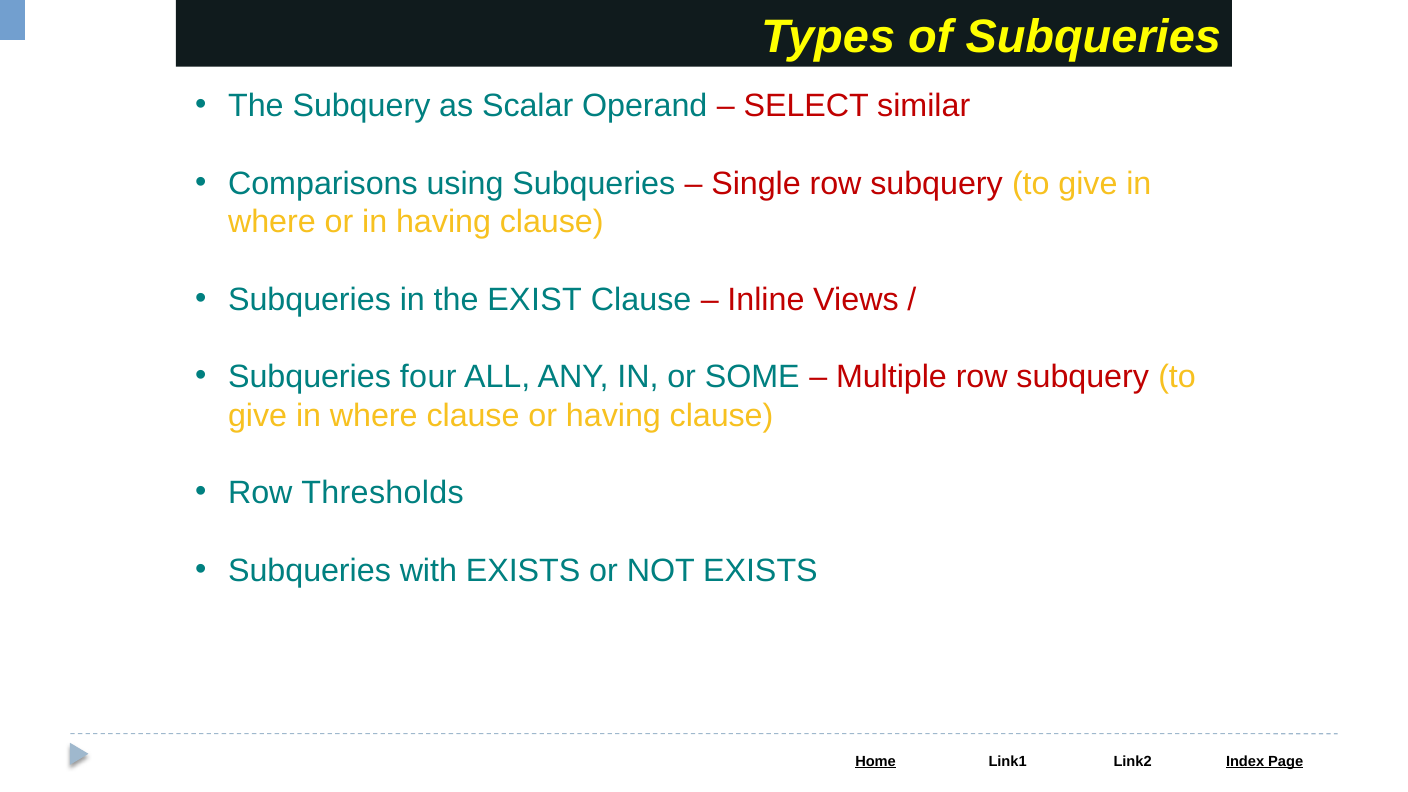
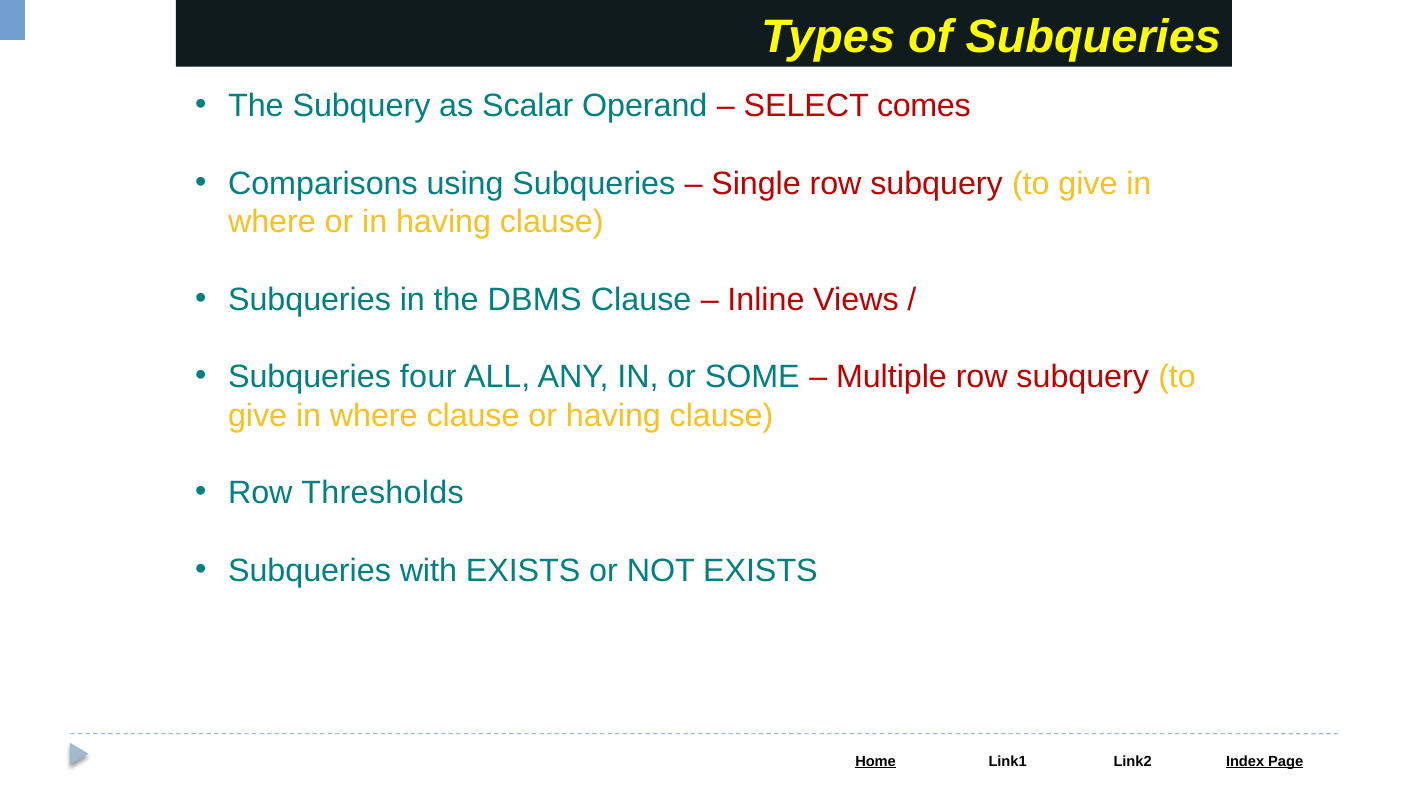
similar: similar -> comes (924, 106)
EXIST: EXIST -> DBMS (535, 300)
